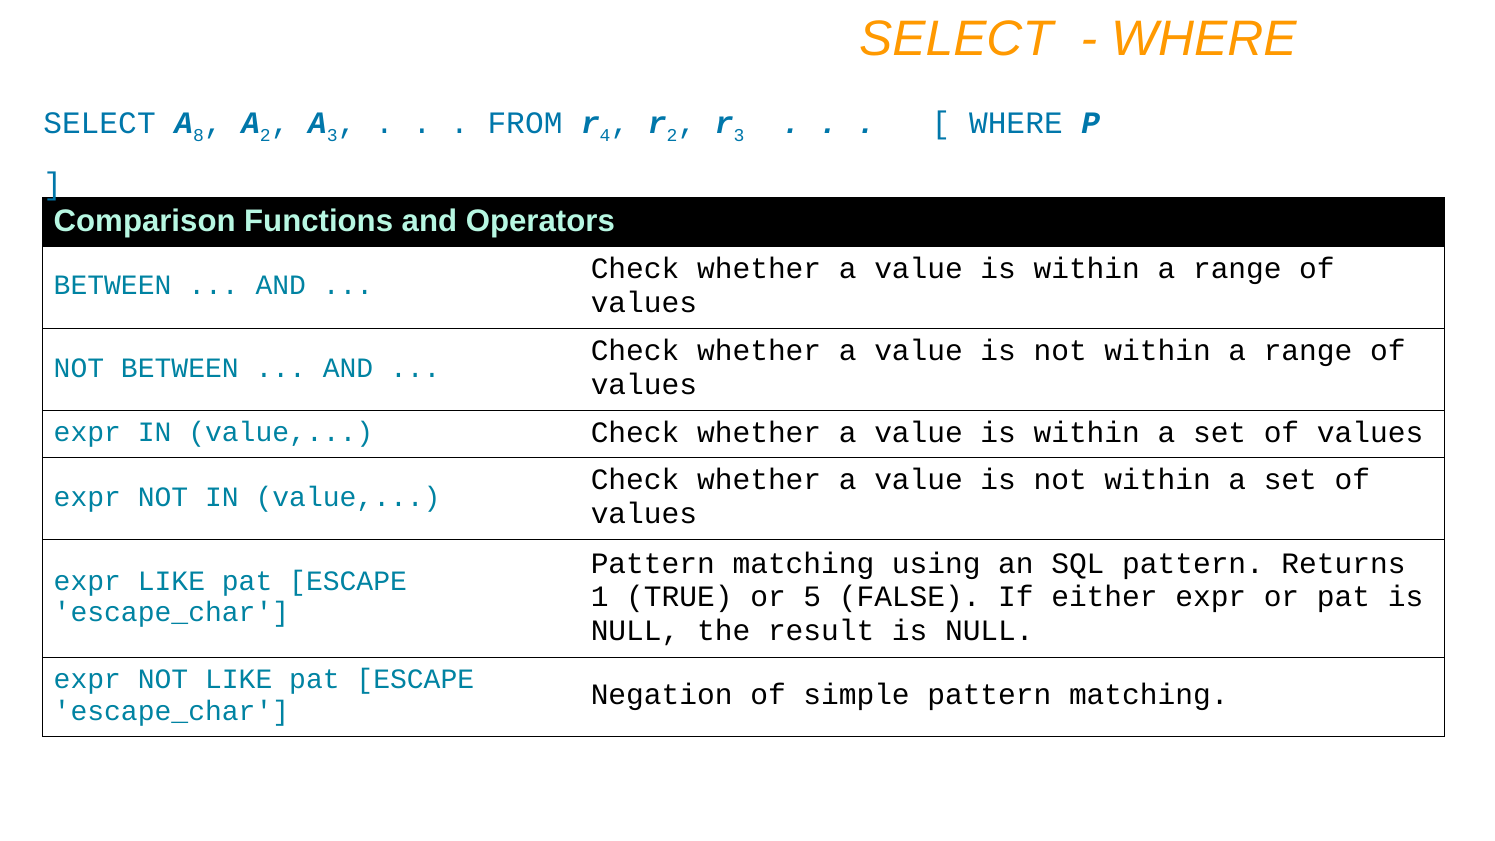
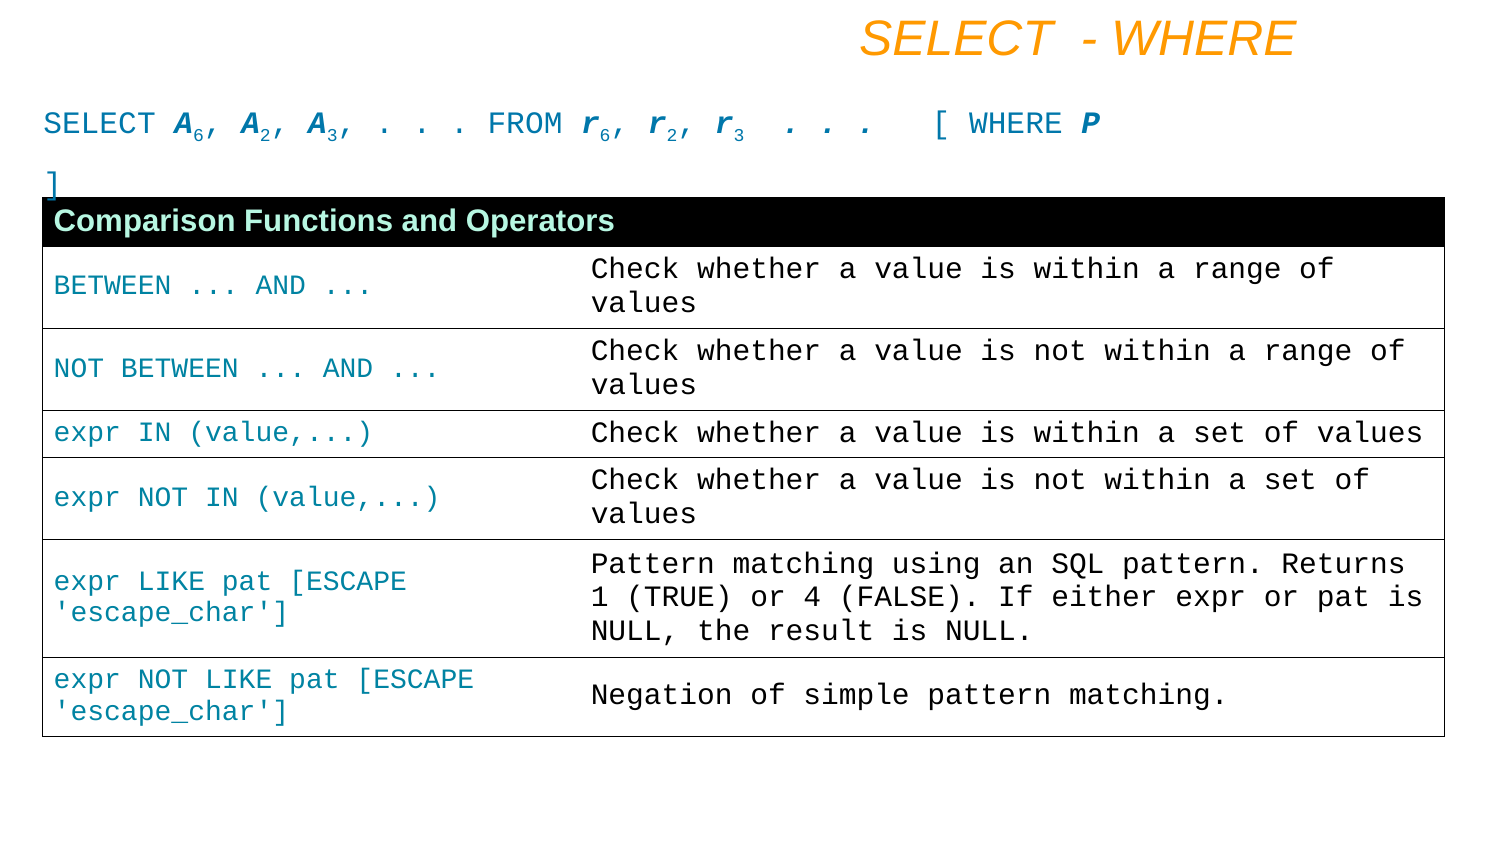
A 8: 8 -> 6 (198, 136)
4: 4 -> 6 (605, 136)
5: 5 -> 4 (812, 597)
